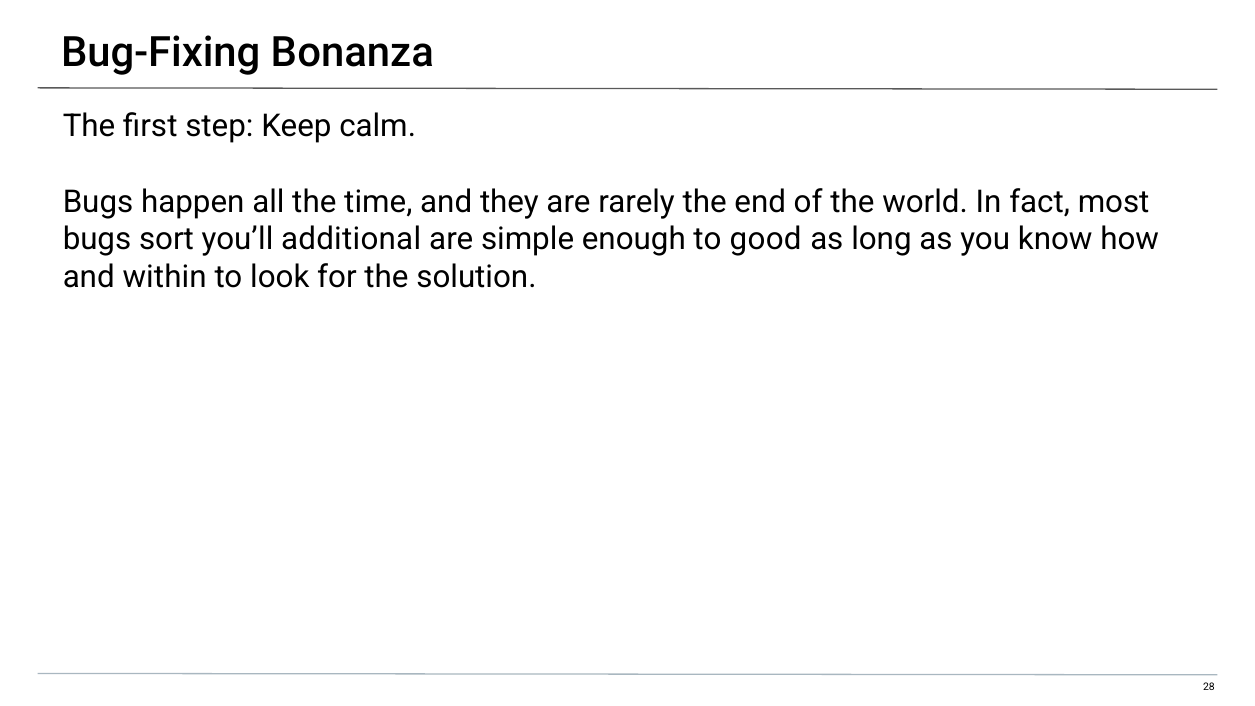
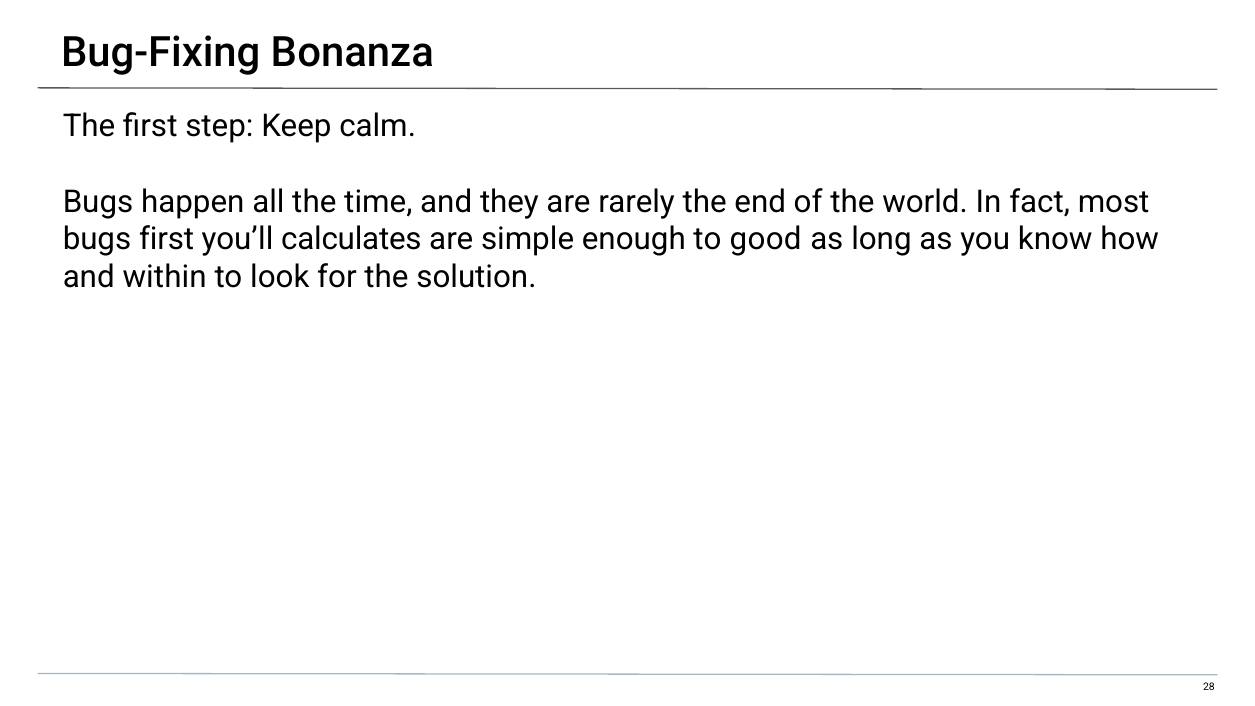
bugs sort: sort -> first (167, 239)
additional: additional -> calculates (351, 239)
